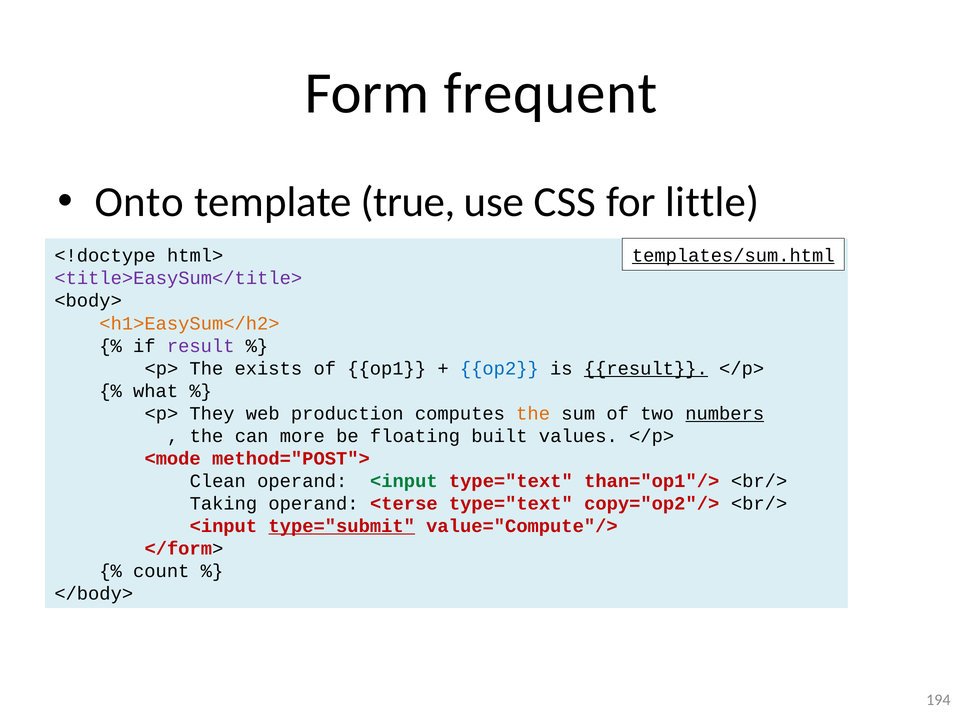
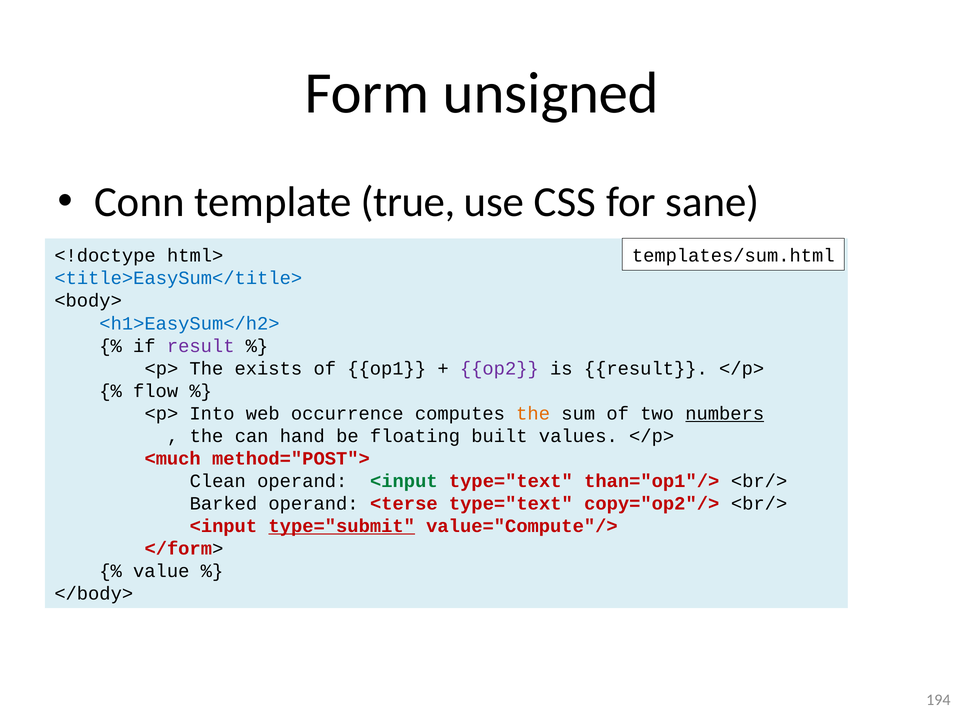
frequent: frequent -> unsigned (551, 93)
Onto: Onto -> Conn (139, 202)
little: little -> sane (712, 202)
templates/sum.html underline: present -> none (733, 256)
<title>EasySum</title> colour: purple -> blue (178, 278)
<h1>EasySum</h2> colour: orange -> blue (189, 323)
op2 colour: blue -> purple (499, 368)
result underline: present -> none (646, 368)
what: what -> flow (156, 391)
They: They -> Into (212, 413)
production: production -> occurrence (347, 413)
more: more -> hand (302, 436)
<mode: <mode -> <much (173, 458)
Taking: Taking -> Barked (223, 503)
count: count -> value (161, 571)
